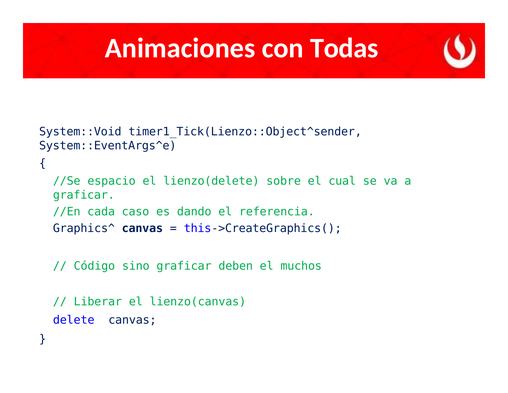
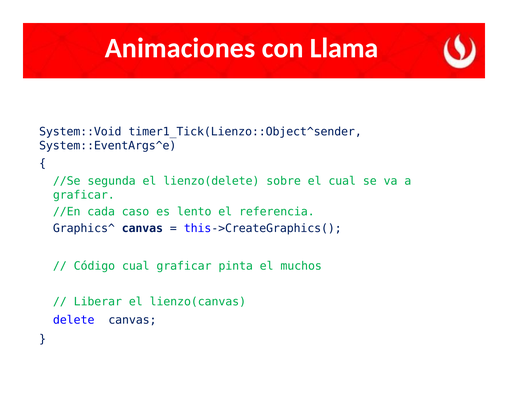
Todas: Todas -> Llama (344, 48)
espacio: espacio -> segunda (112, 181)
dando: dando -> lento (194, 211)
Código sino: sino -> cual (136, 266)
deben: deben -> pinta (236, 266)
